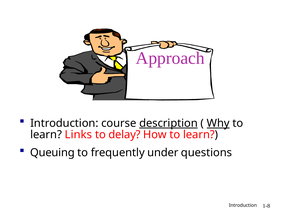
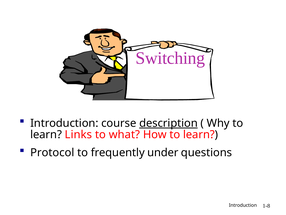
Approach: Approach -> Switching (170, 58)
Why underline: present -> none (218, 123)
delay: delay -> what (124, 134)
Queuing: Queuing -> Protocol (52, 152)
